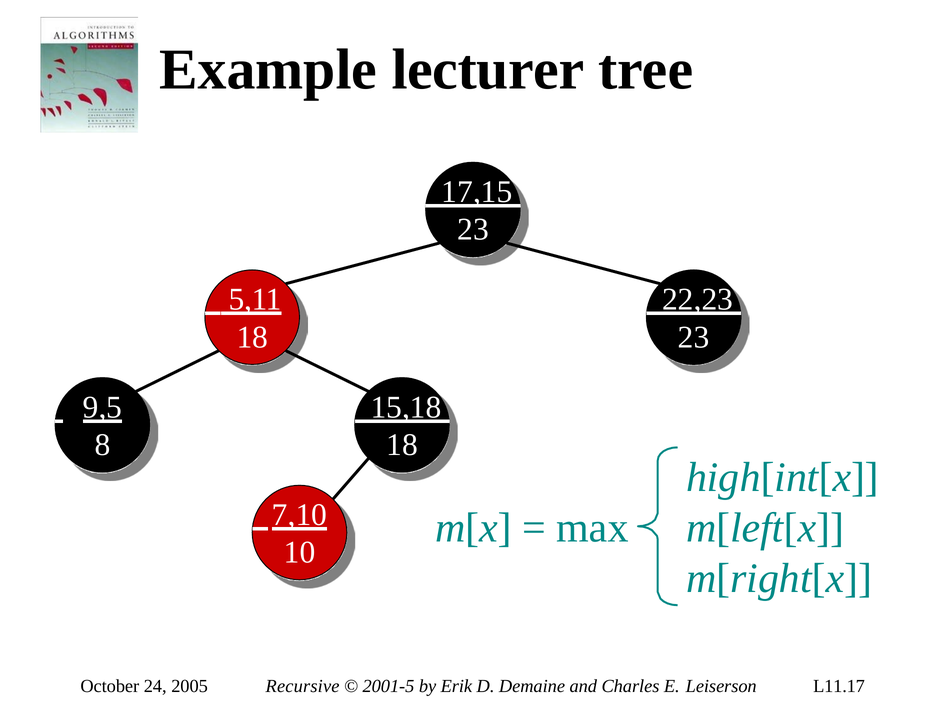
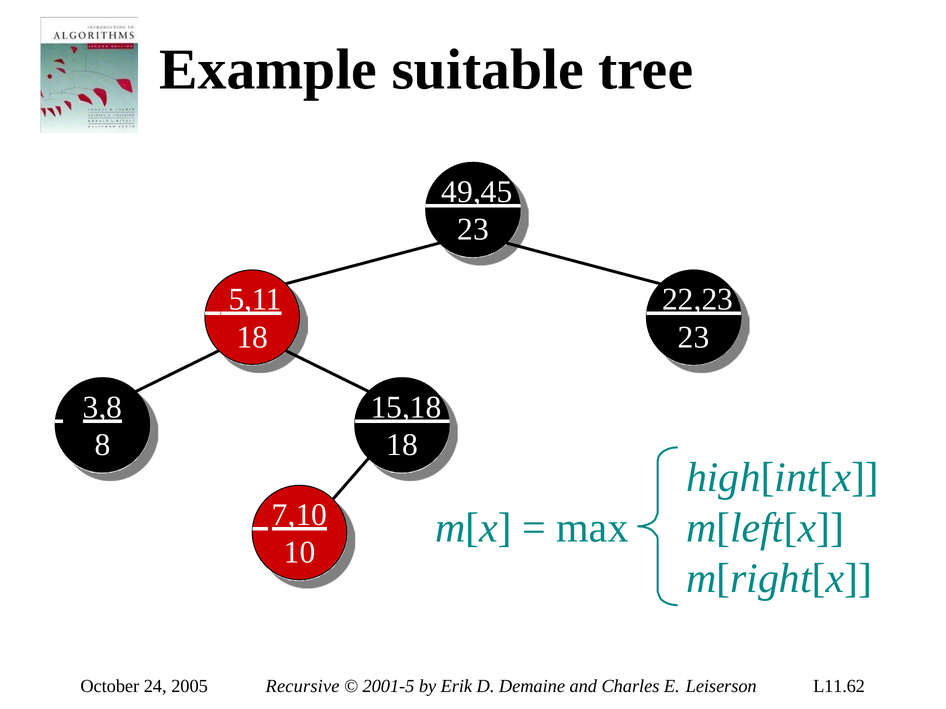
lecturer: lecturer -> suitable (488, 70)
17,15: 17,15 -> 49,45 (477, 192)
9,5: 9,5 -> 3,8 (102, 407)
L11.17: L11.17 -> L11.62 (839, 686)
